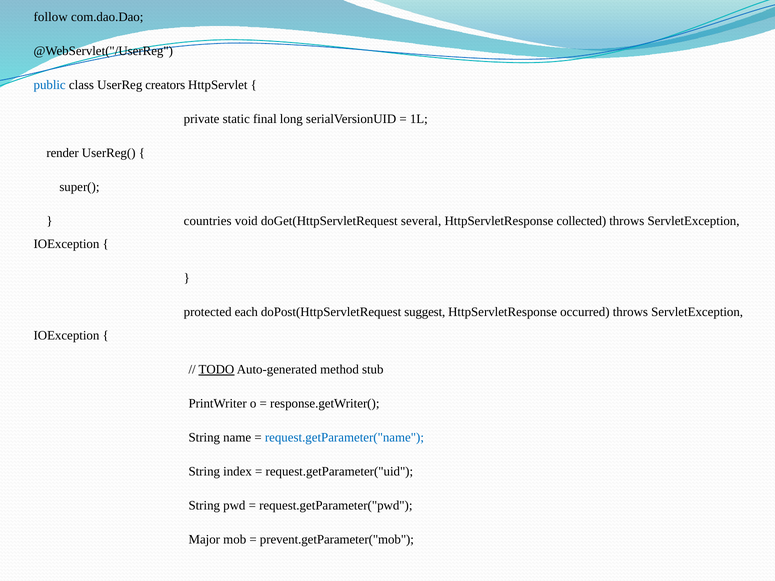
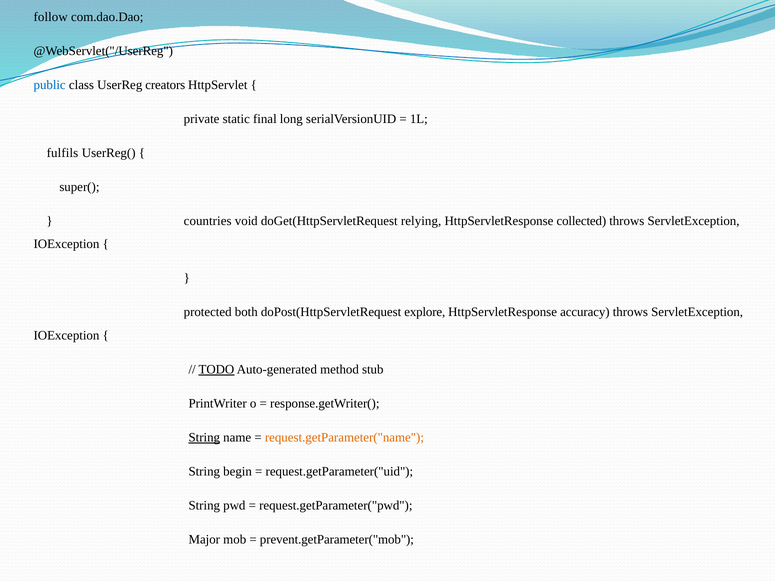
render: render -> fulfils (62, 153)
several: several -> relying (421, 221)
each: each -> both (246, 312)
suggest: suggest -> explore (425, 312)
occurred: occurred -> accuracy (585, 312)
String underline: none -> present (204, 438)
request.getParameter("name colour: blue -> orange (344, 438)
index: index -> begin (238, 472)
